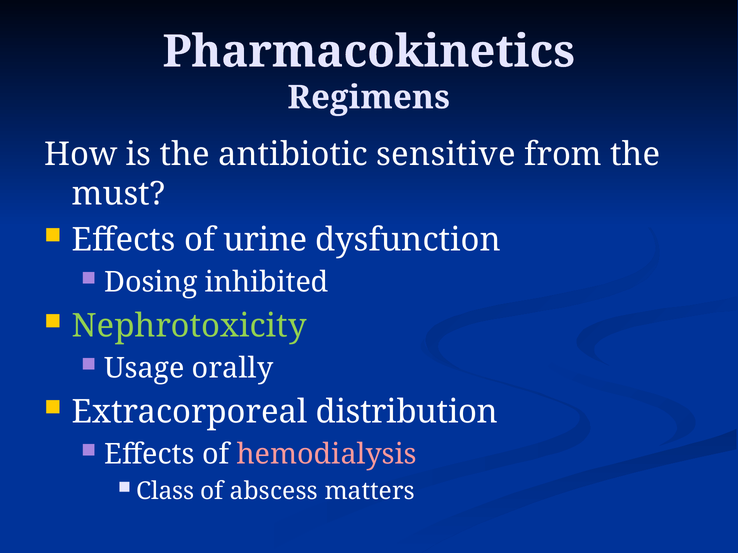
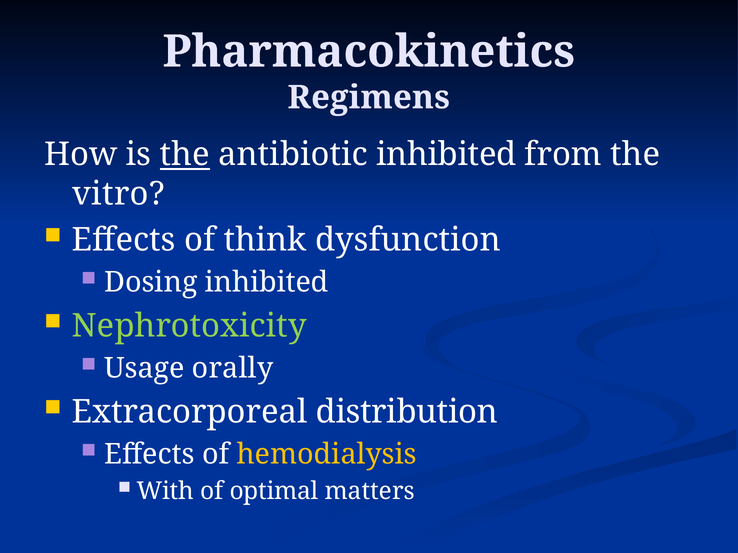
the underline: none -> present (185, 155)
antibiotic sensitive: sensitive -> inhibited (446, 155)
must: must -> vitro (118, 194)
urine: urine -> think (265, 240)
hemodialysis colour: pink -> yellow (327, 455)
Class: Class -> With (165, 491)
abscess: abscess -> optimal (274, 491)
